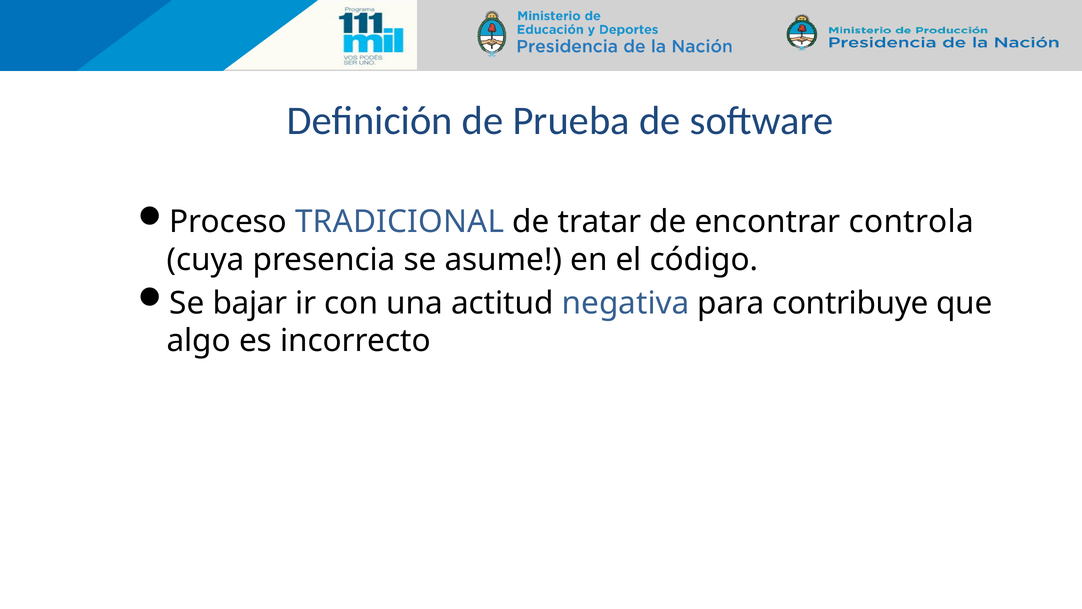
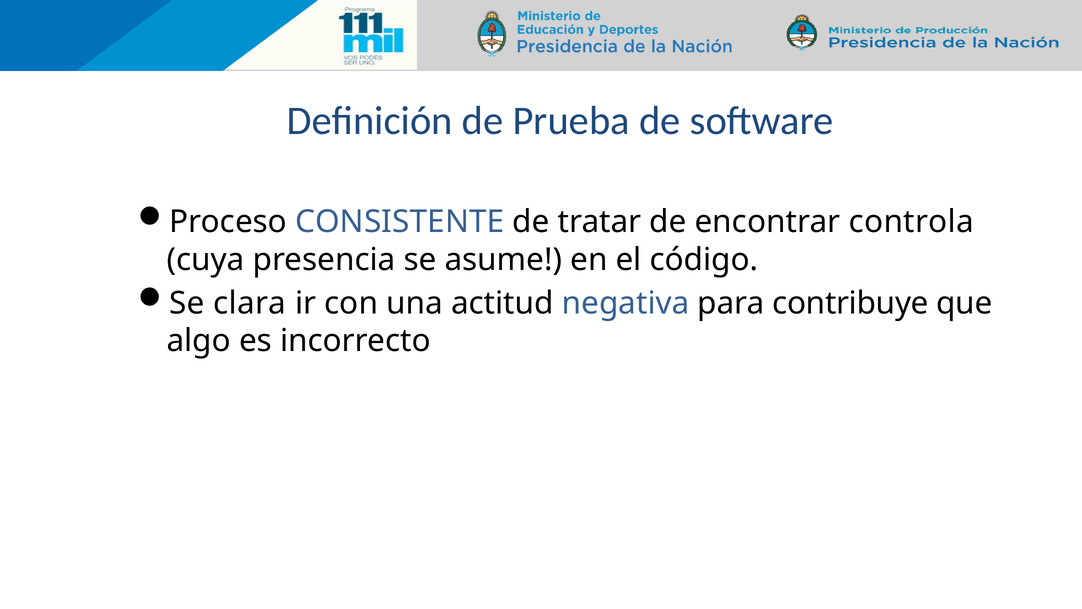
TRADICIONAL: TRADICIONAL -> CONSISTENTE (400, 222)
bajar: bajar -> clara (250, 303)
